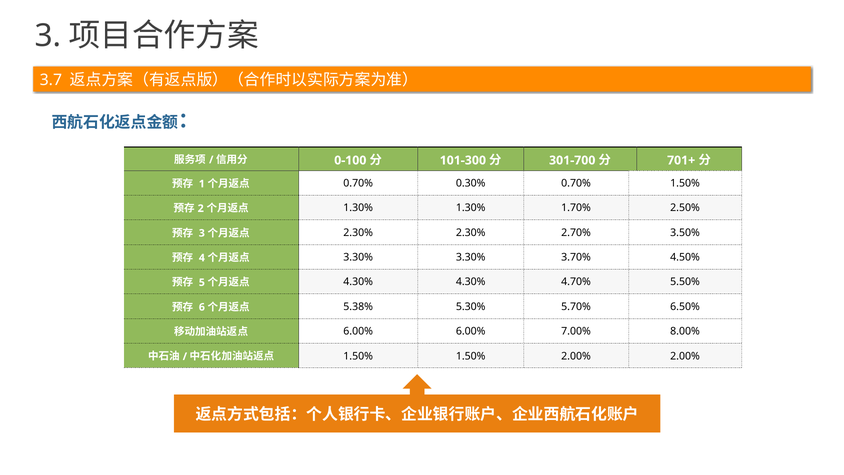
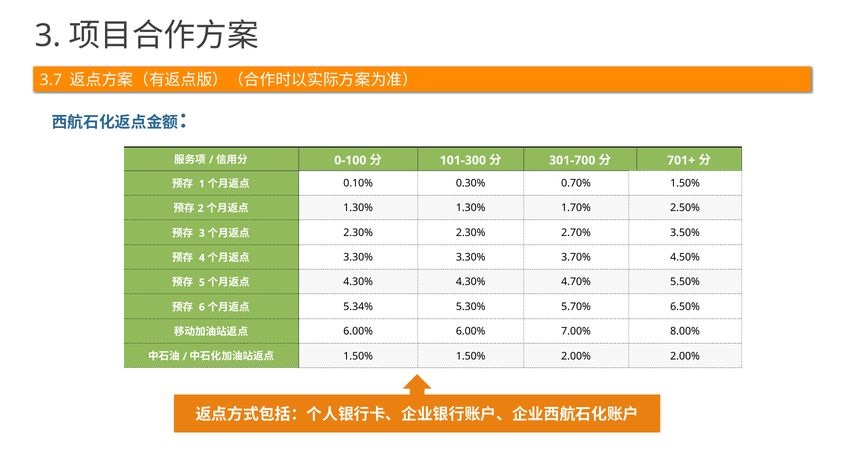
0.70%: 0.70% -> 0.10% (358, 183)
5.38%: 5.38% -> 5.34% (358, 307)
